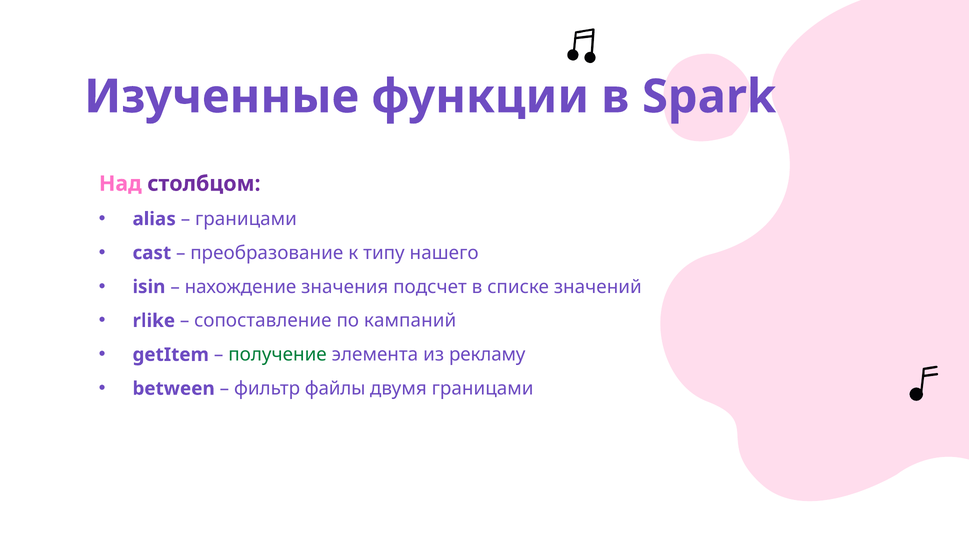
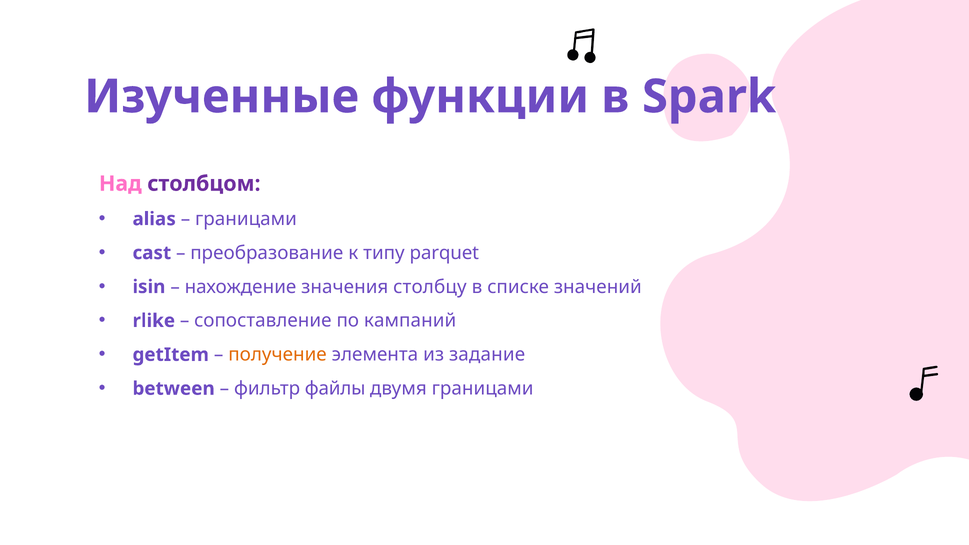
нашего: нашего -> parquet (444, 253)
подсчет: подсчет -> столбцу (430, 287)
получение colour: green -> orange (278, 355)
рекламу: рекламу -> задание (487, 355)
